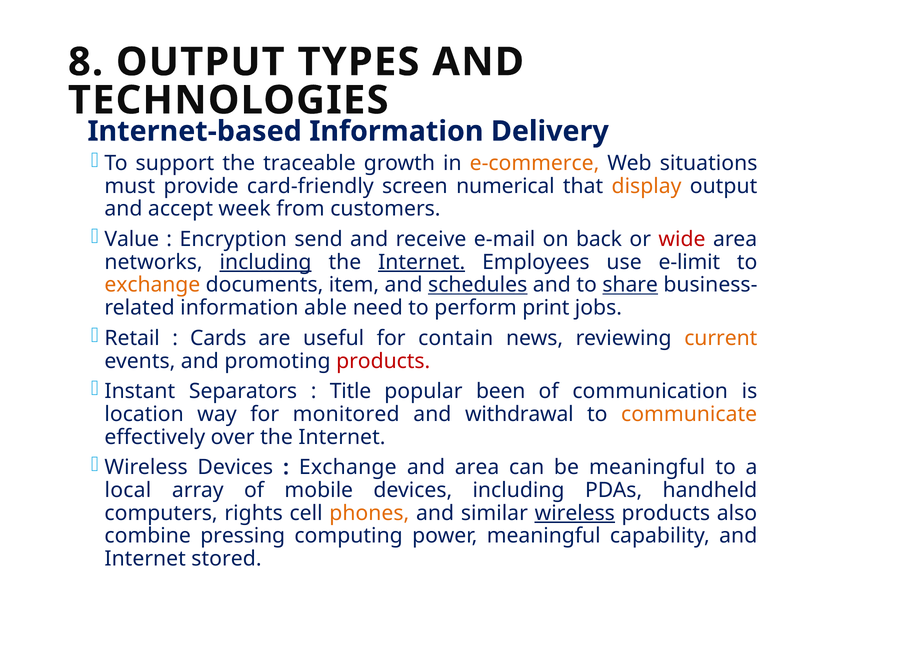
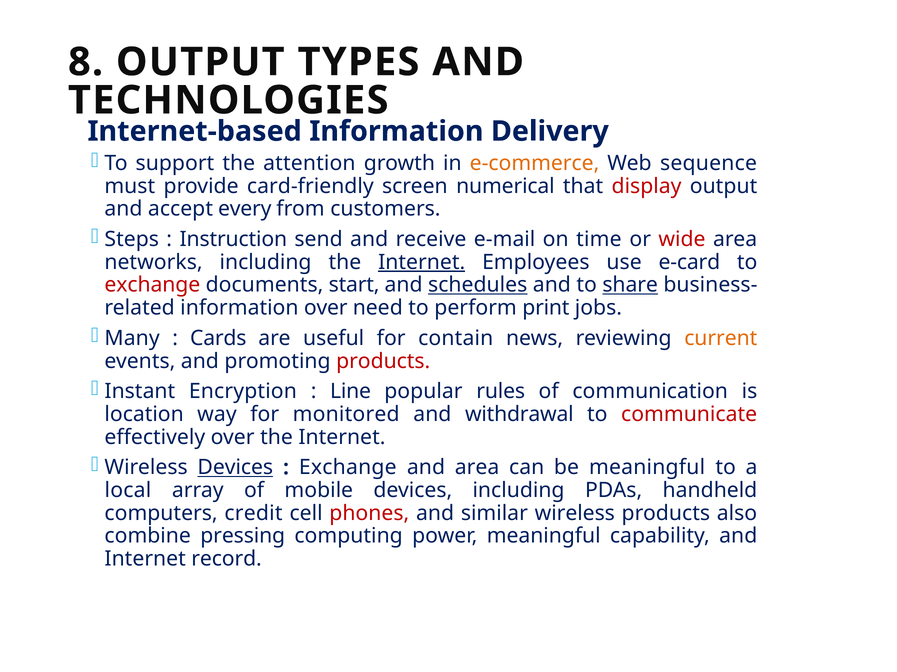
traceable: traceable -> attention (309, 163)
situations: situations -> sequence (709, 163)
display colour: orange -> red (647, 186)
week: week -> every (245, 209)
Value: Value -> Steps (132, 240)
Encryption: Encryption -> Instruction (233, 240)
back: back -> time (599, 240)
including underline: present -> none (266, 262)
e-limit: e-limit -> e-card (689, 262)
exchange colour: orange -> red (152, 285)
item: item -> start (354, 285)
information able: able -> over (326, 308)
Retail: Retail -> Many (132, 339)
Separators: Separators -> Encryption (243, 392)
Title: Title -> Line (351, 392)
been: been -> rules (501, 392)
communicate colour: orange -> red (689, 415)
Devices underline: none -> present (235, 468)
rights: rights -> credit (253, 514)
phones colour: orange -> red (369, 514)
wireless underline: present -> none (575, 514)
stored: stored -> record (227, 559)
